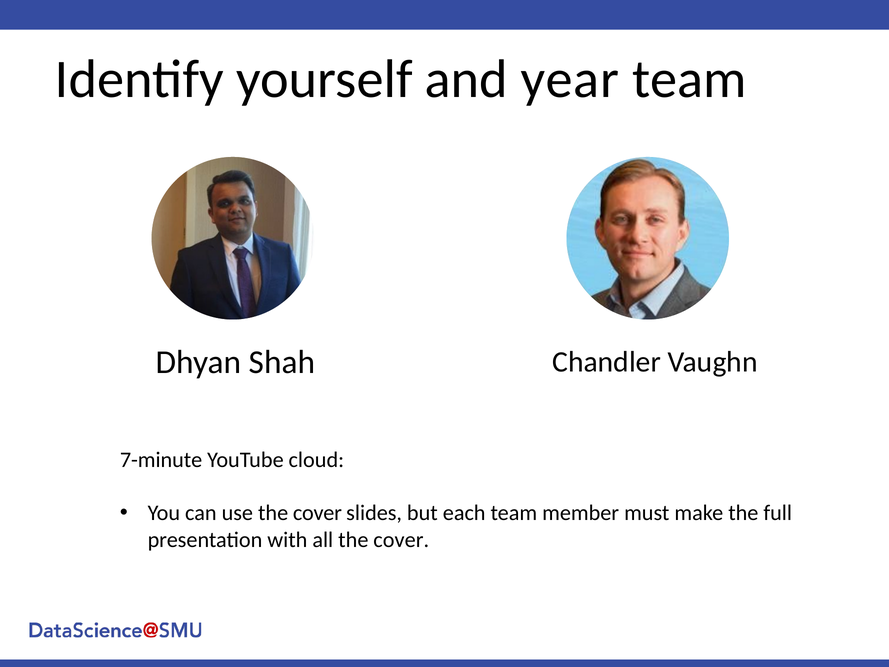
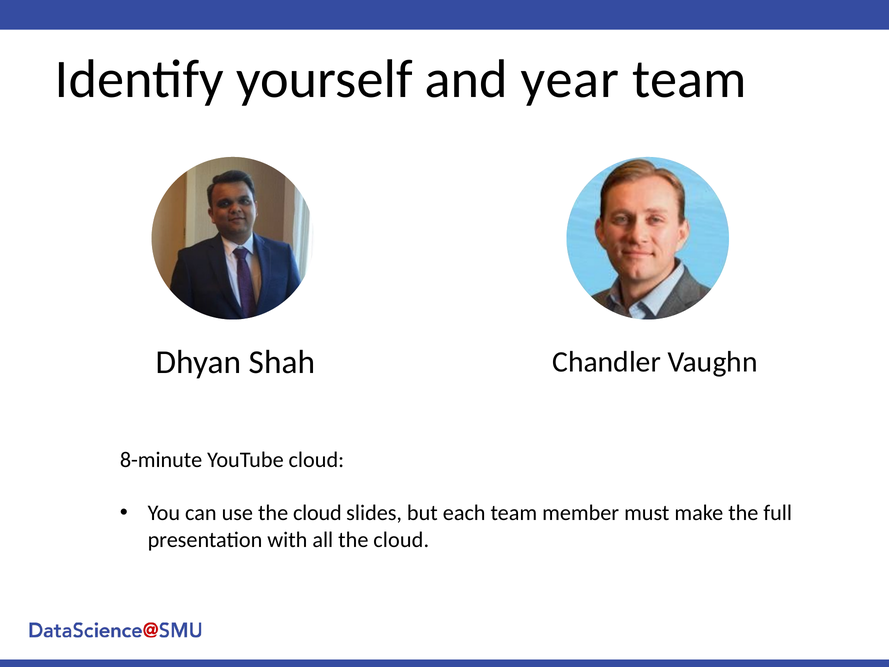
7-minute: 7-minute -> 8-minute (161, 459)
use the cover: cover -> cloud (317, 513)
all the cover: cover -> cloud (401, 540)
